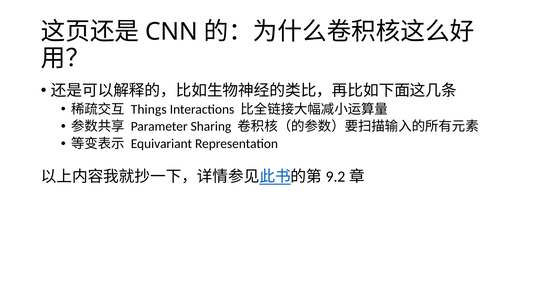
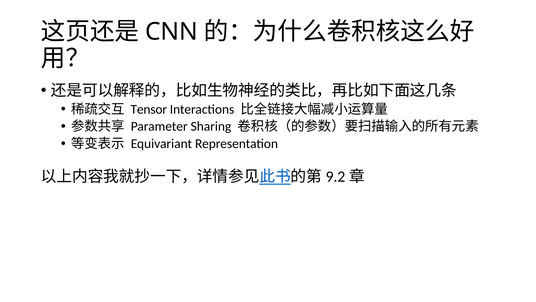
Things: Things -> Tensor (149, 109)
